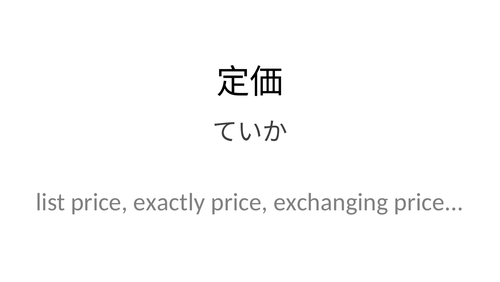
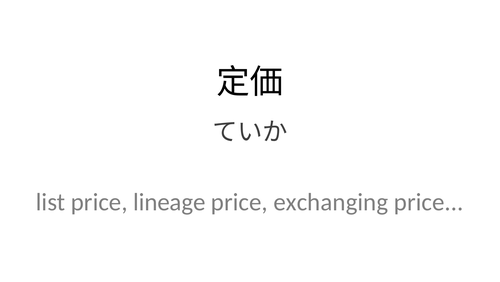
exactly: exactly -> lineage (169, 202)
